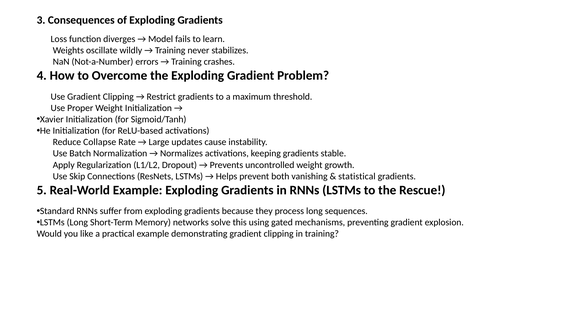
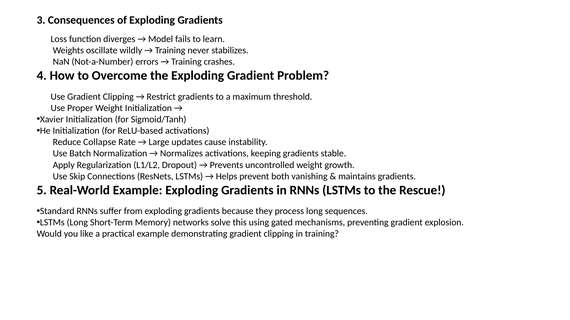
statistical: statistical -> maintains (357, 177)
